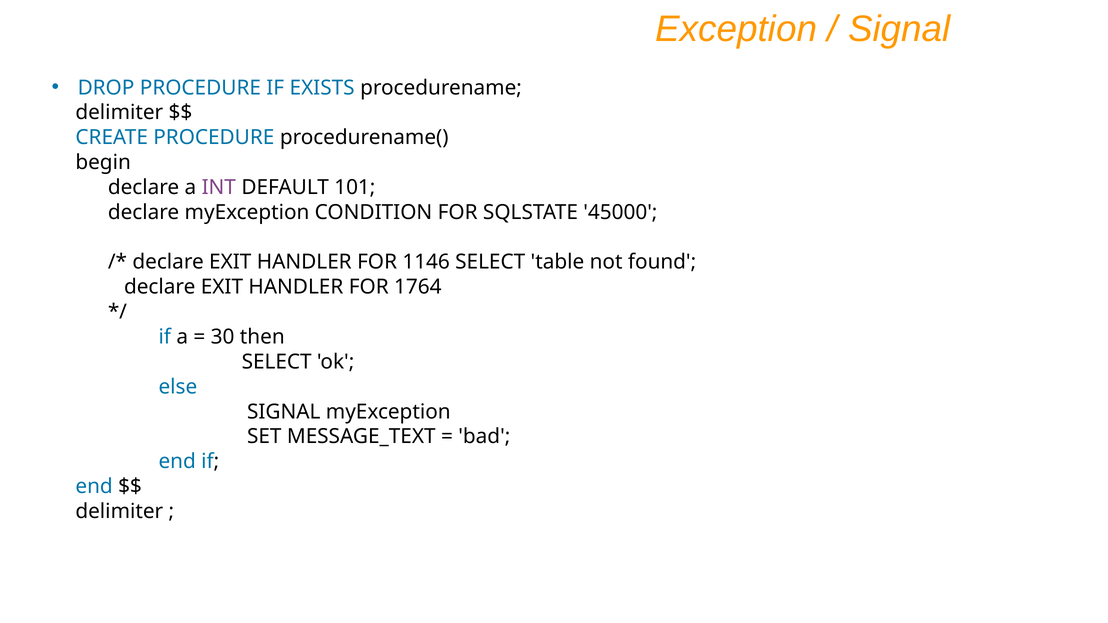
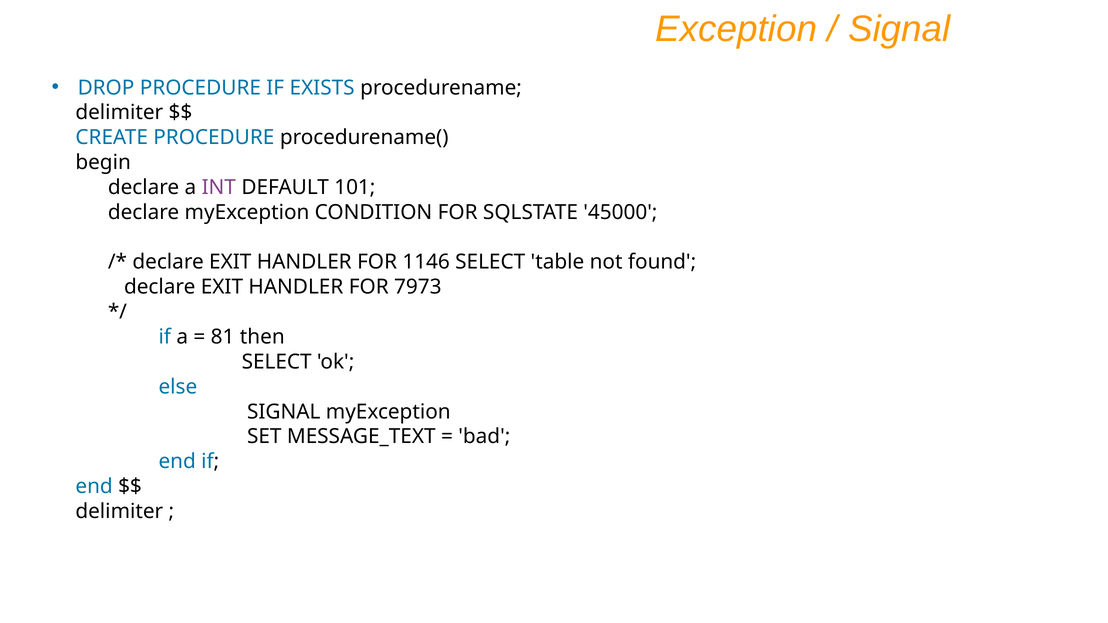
1764: 1764 -> 7973 (418, 287)
30: 30 -> 81 (223, 337)
